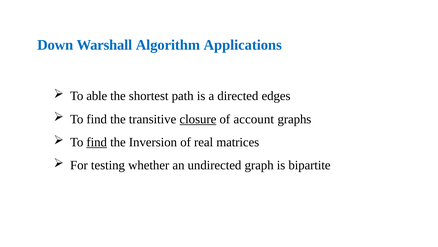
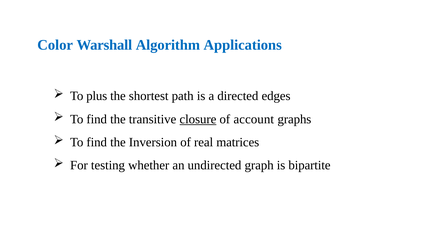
Down: Down -> Color (55, 45)
able: able -> plus (97, 96)
find underline: present -> none (97, 142)
